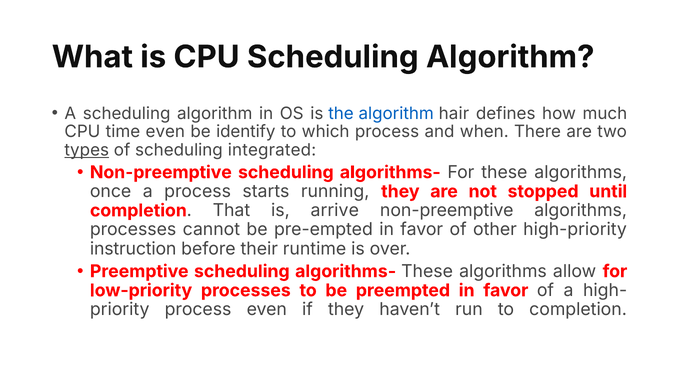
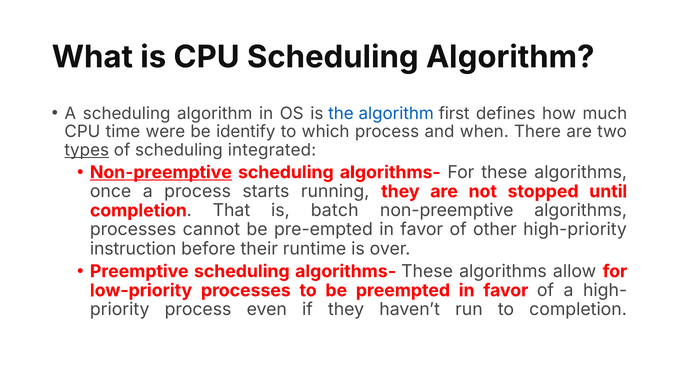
hair: hair -> first (454, 113)
time even: even -> were (165, 132)
Non-preemptive underline: none -> present (161, 172)
arrive: arrive -> batch (335, 210)
